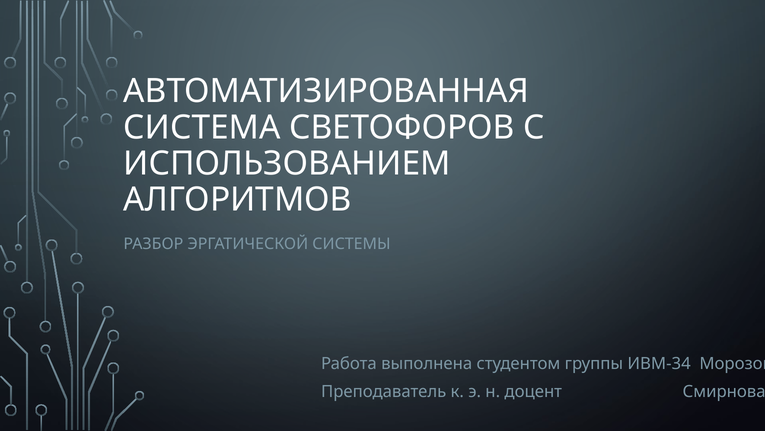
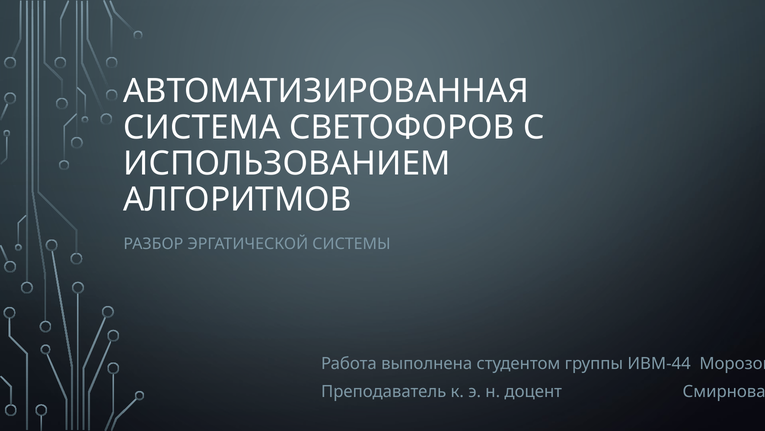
ИВМ-34: ИВМ-34 -> ИВМ-44 (659, 363)
